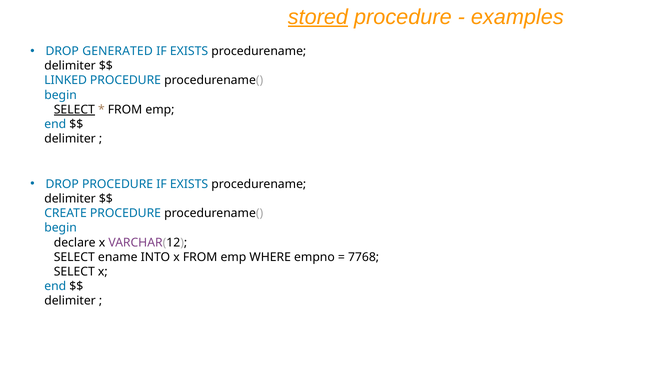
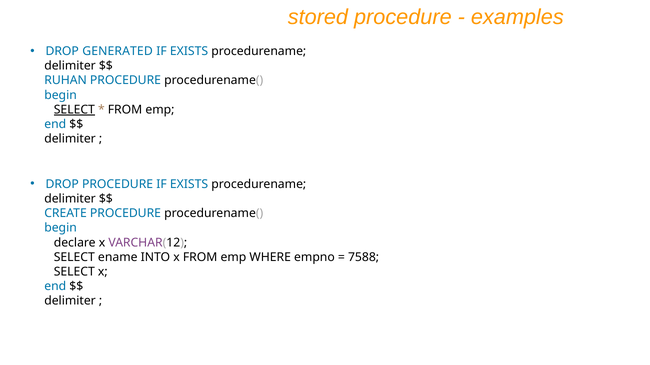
stored underline: present -> none (318, 17)
LINKED: LINKED -> RUHAN (66, 81)
7768: 7768 -> 7588 (364, 258)
